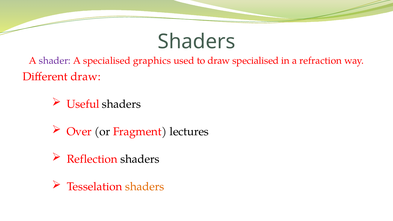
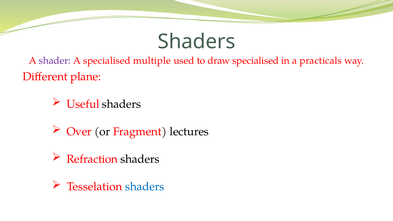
graphics: graphics -> multiple (152, 61)
refraction: refraction -> practicals (321, 61)
Different draw: draw -> plane (86, 77)
Reflection: Reflection -> Refraction (92, 159)
shaders colour: orange -> blue (145, 187)
